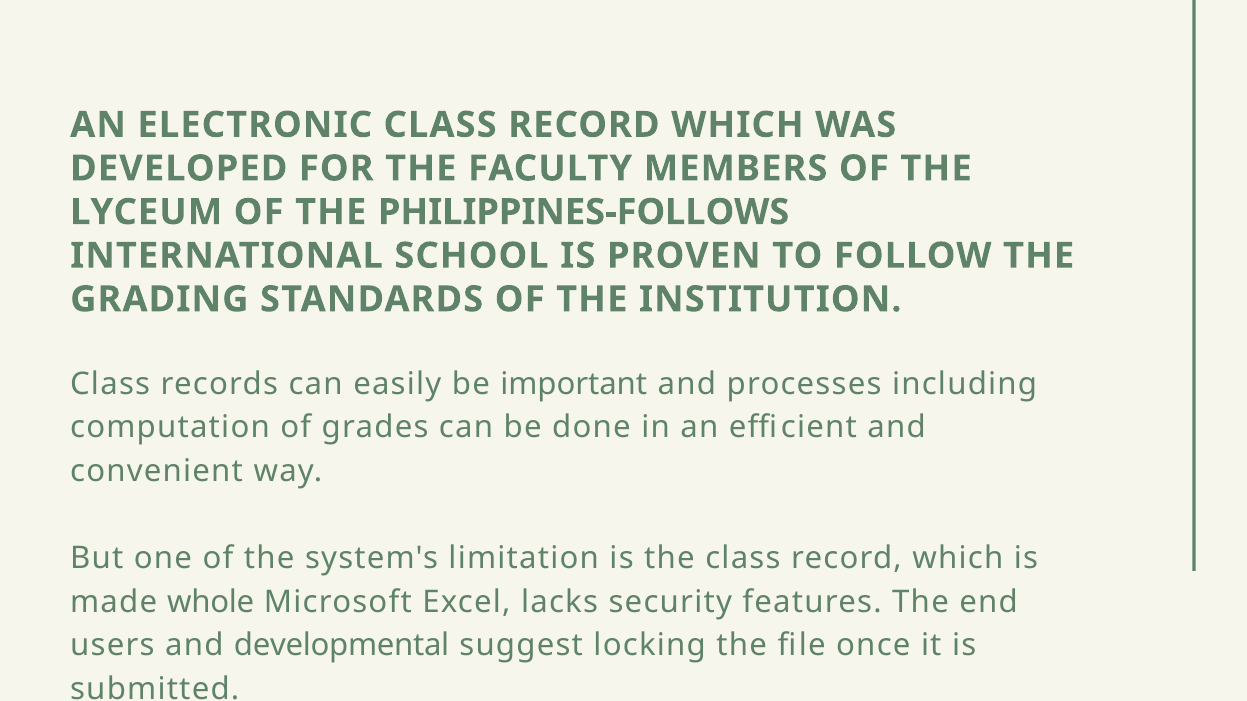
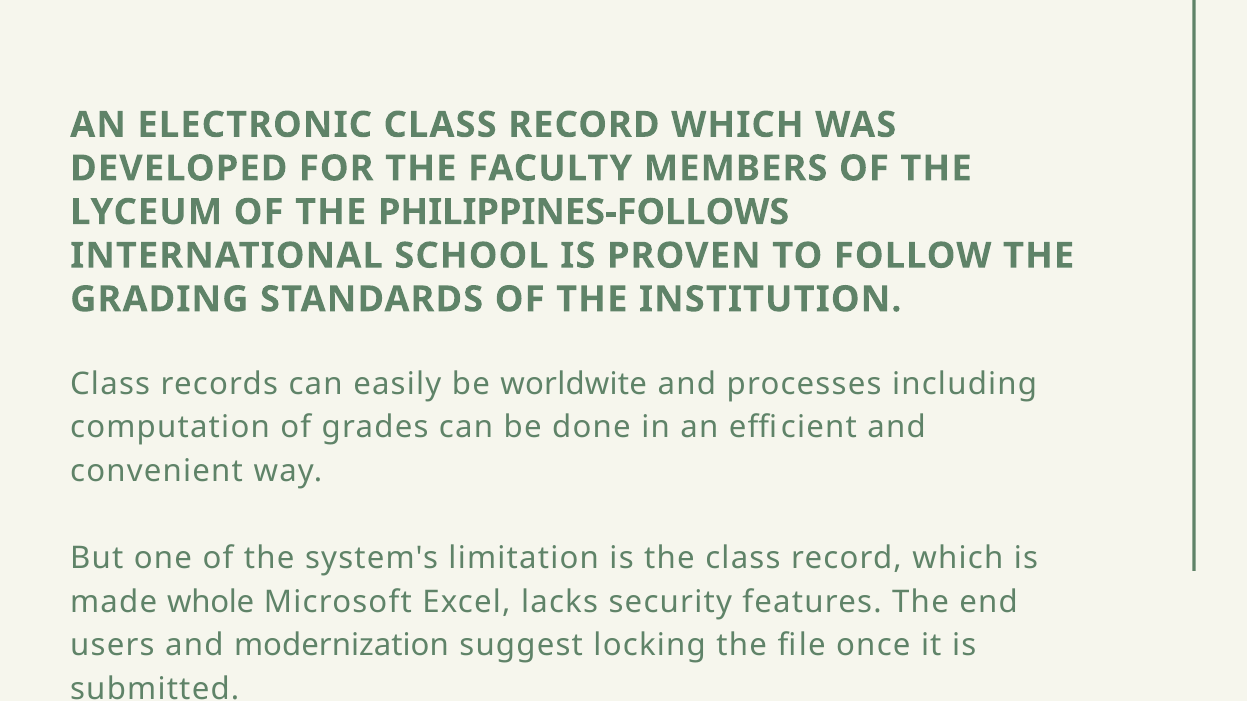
important: important -> worldwite (574, 384)
developmental: developmental -> modernization (341, 646)
